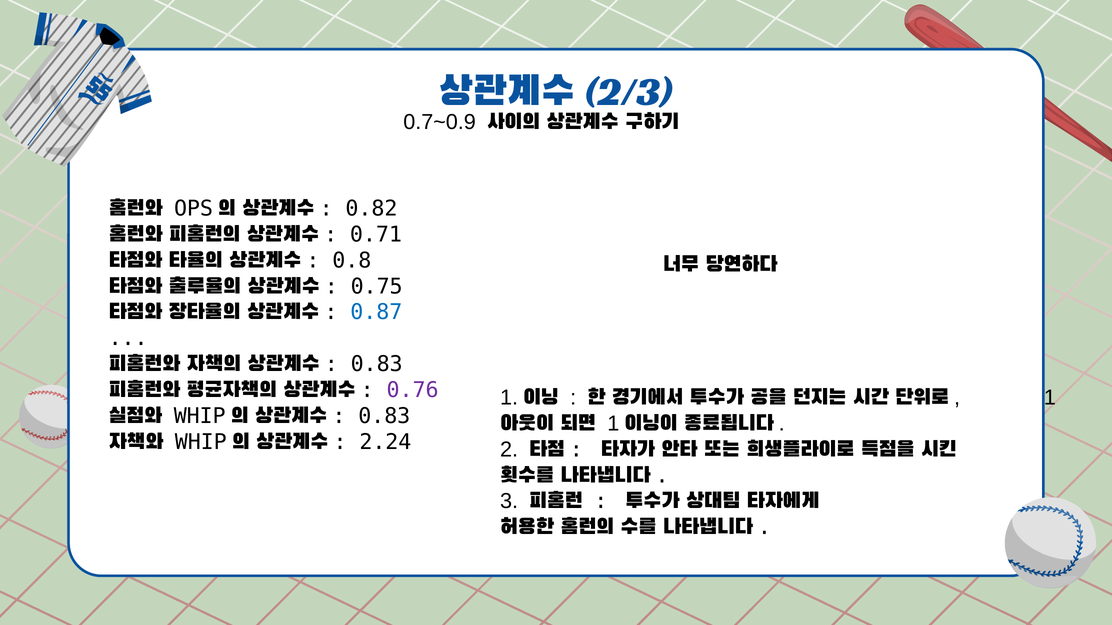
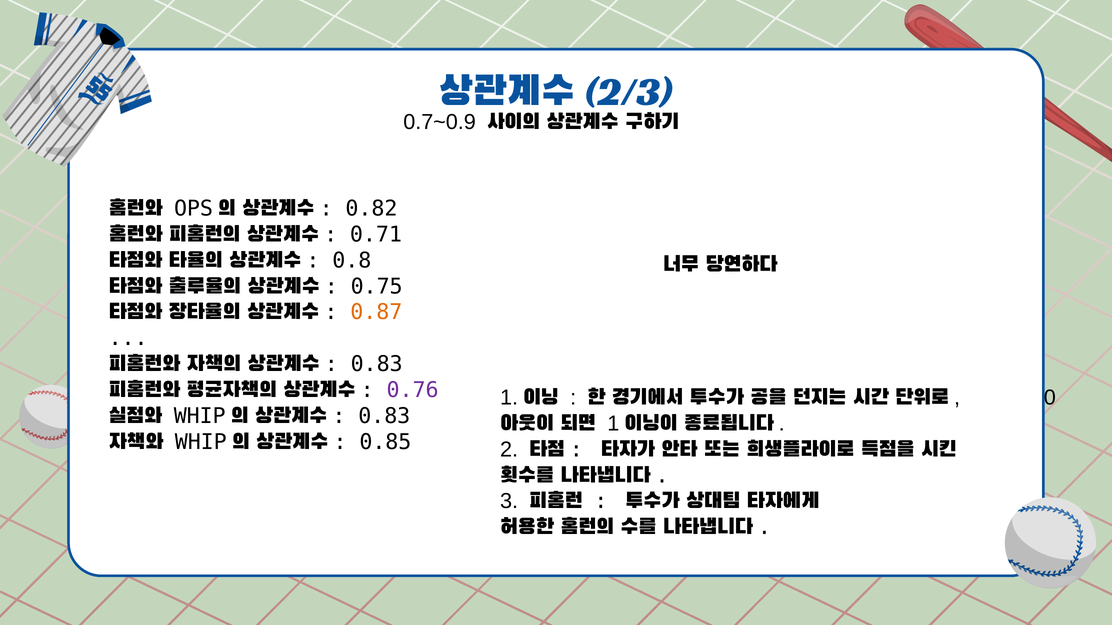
0.87 colour: blue -> orange (376, 313)
1: 1 -> 0 (1050, 398)
2.24: 2.24 -> 0.85 (385, 442)
